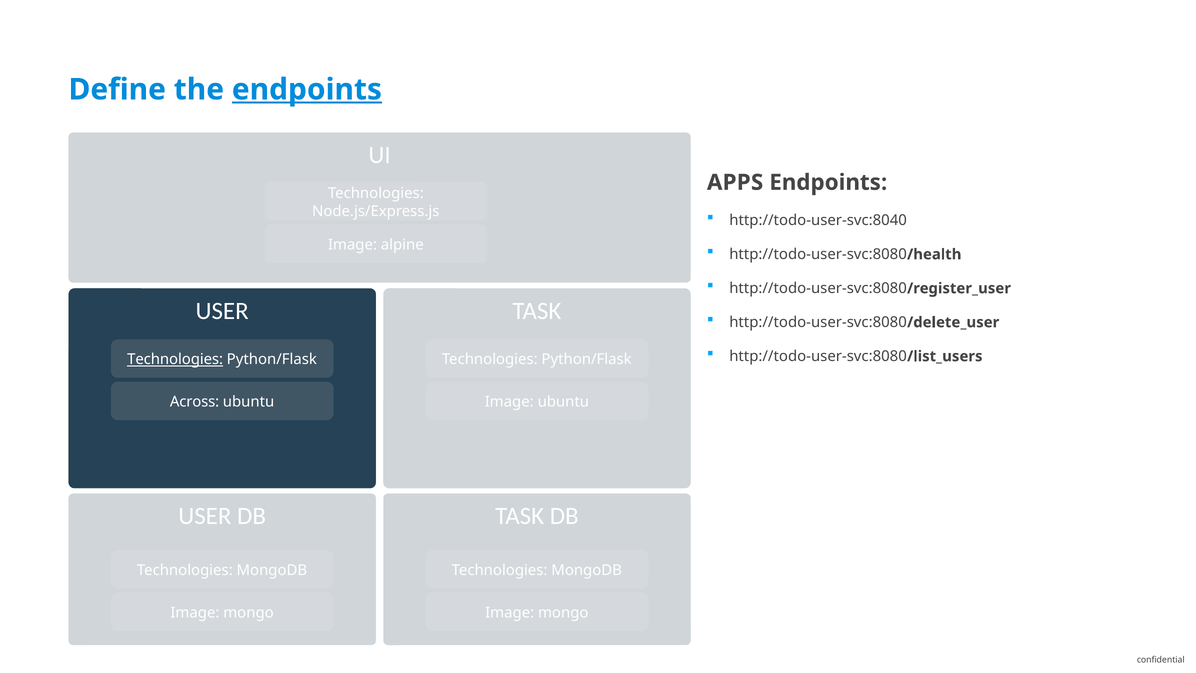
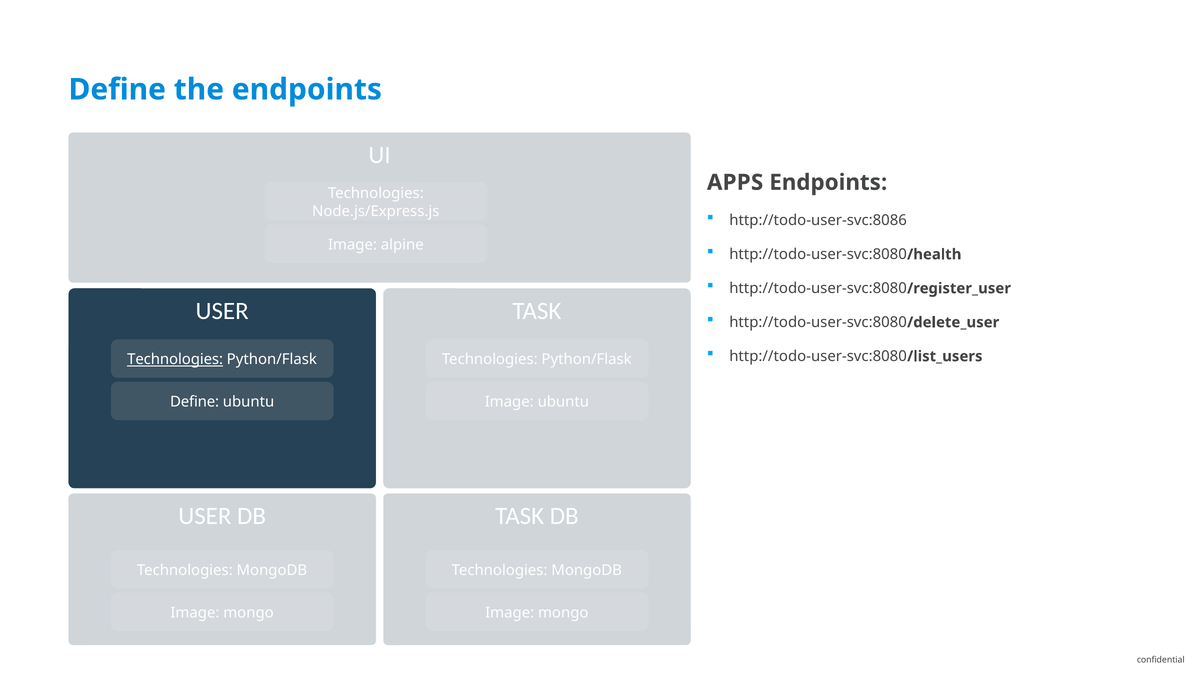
endpoints underline: present -> none (307, 90)
http://todo-user-svc:8040: http://todo-user-svc:8040 -> http://todo-user-svc:8086 (818, 220)
Across: Across -> Define (195, 402)
